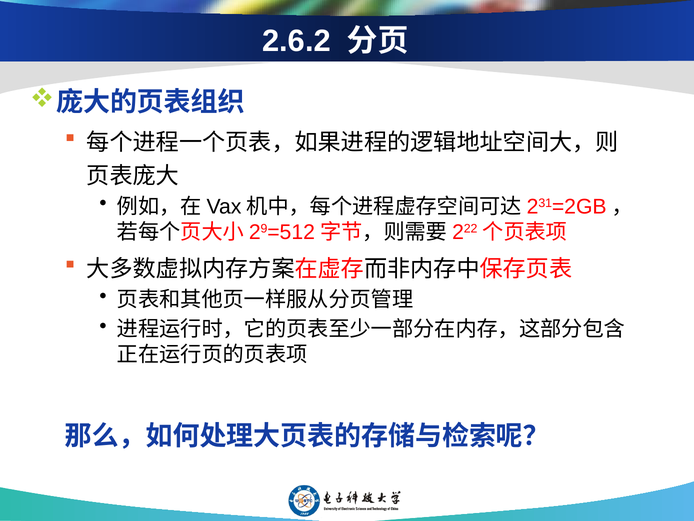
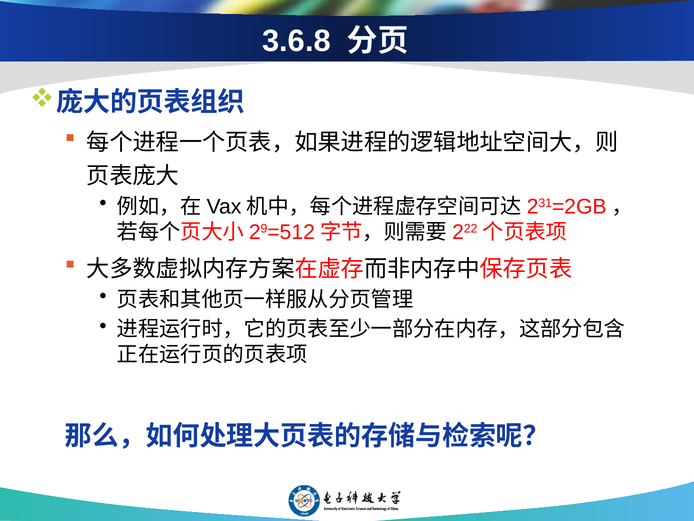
2.6.2: 2.6.2 -> 3.6.8 (297, 41)
